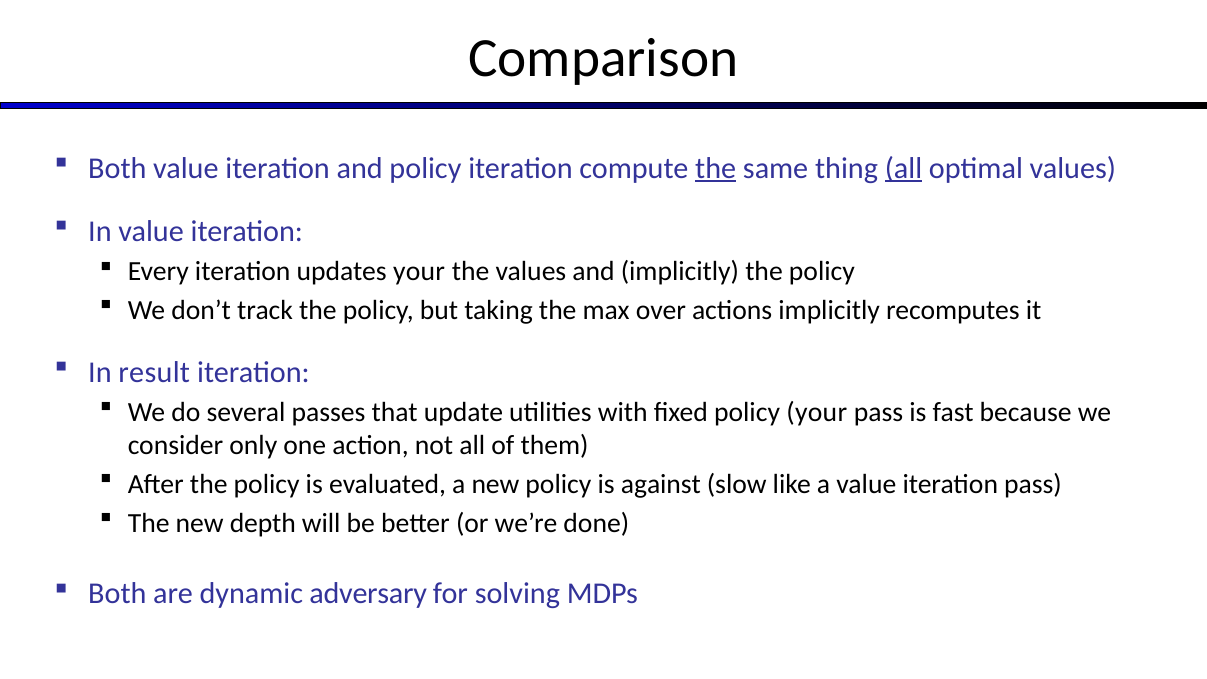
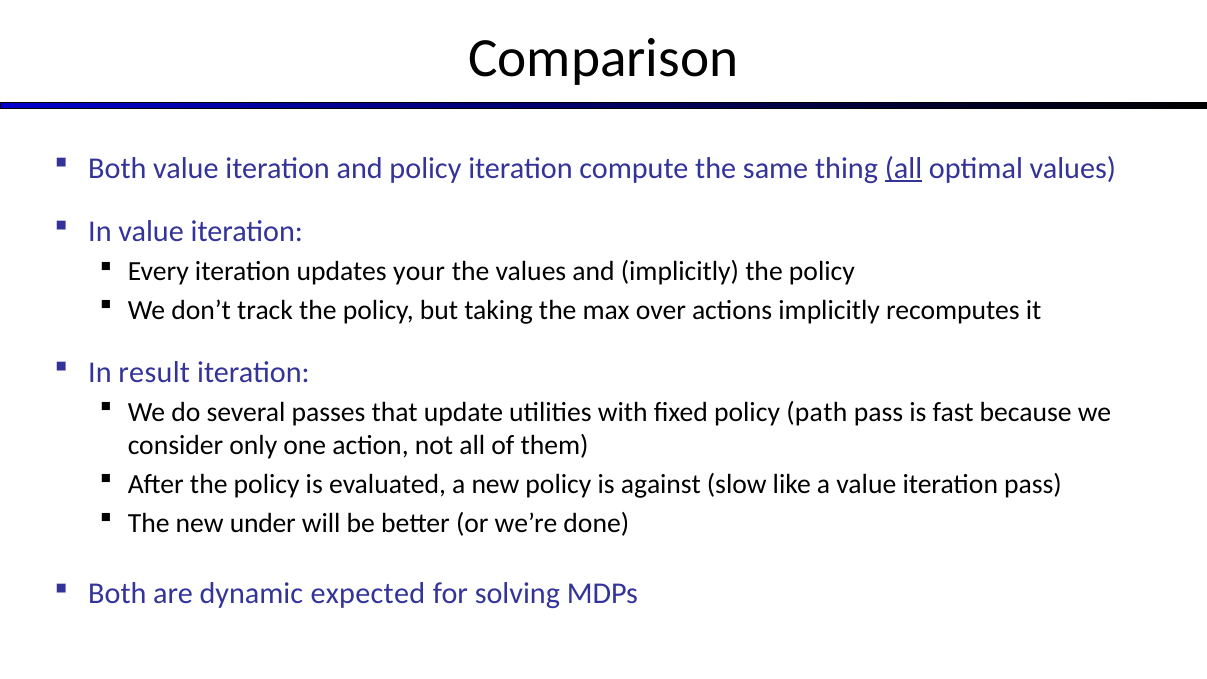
the underline: present -> none (716, 168)
policy your: your -> path (817, 412)
depth: depth -> under (263, 523)
adversary: adversary -> expected (368, 594)
